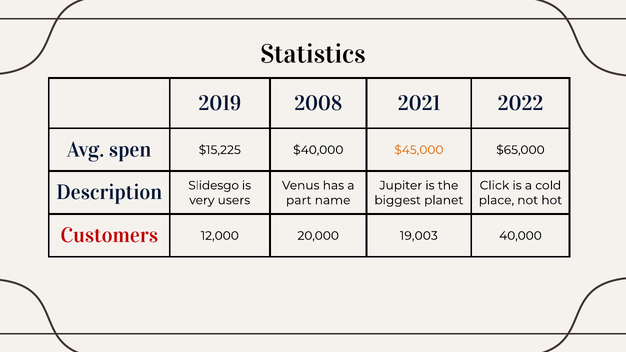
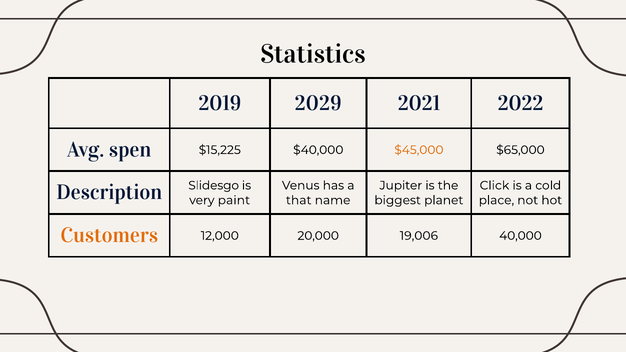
2008: 2008 -> 2029 (318, 103)
users: users -> paint (234, 200)
part: part -> that (299, 200)
Customers colour: red -> orange (109, 236)
19,003: 19,003 -> 19,006 (419, 236)
